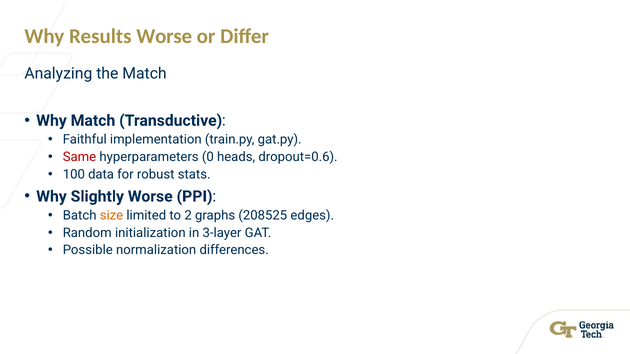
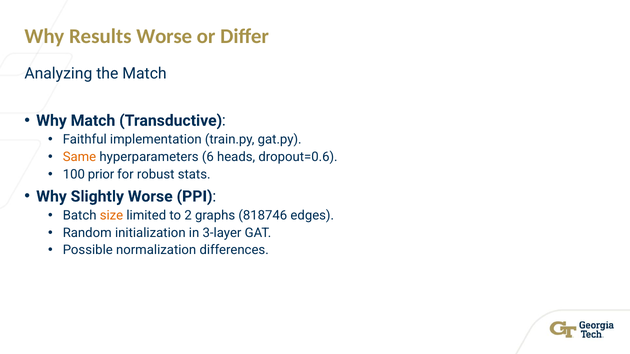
Same colour: red -> orange (80, 157)
0: 0 -> 6 (208, 157)
data: data -> prior (101, 174)
208525: 208525 -> 818746 (263, 216)
